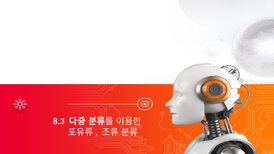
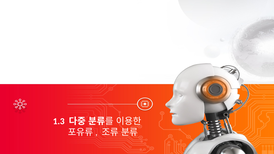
8.3: 8.3 -> 1.3 (59, 121)
